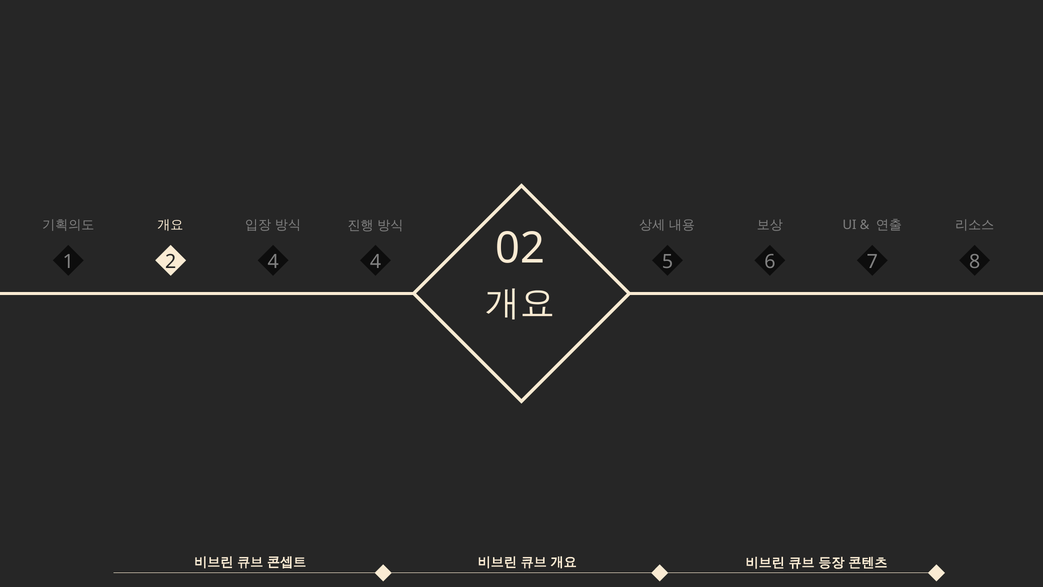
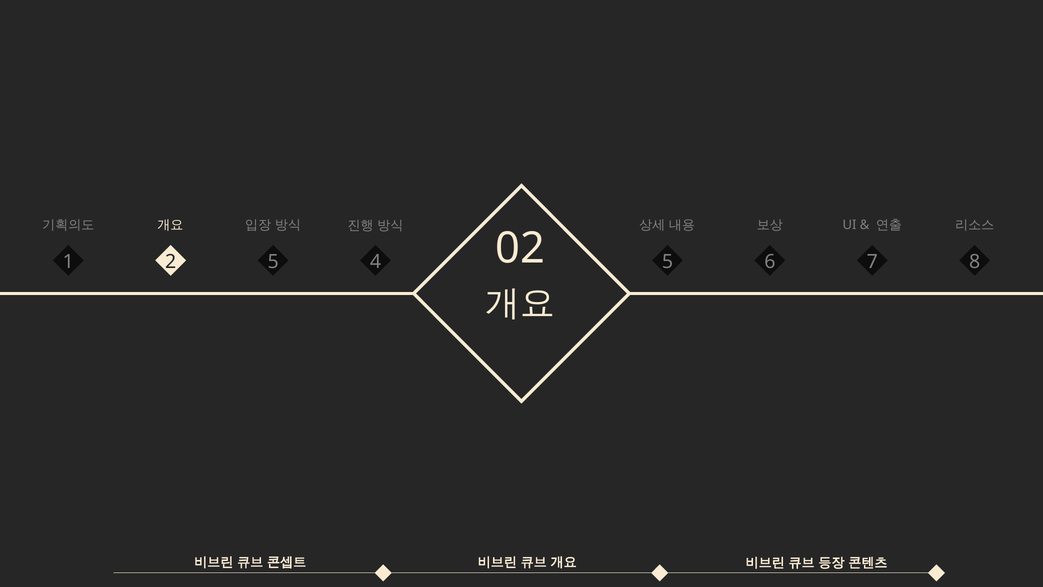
2 4: 4 -> 5 (273, 262)
